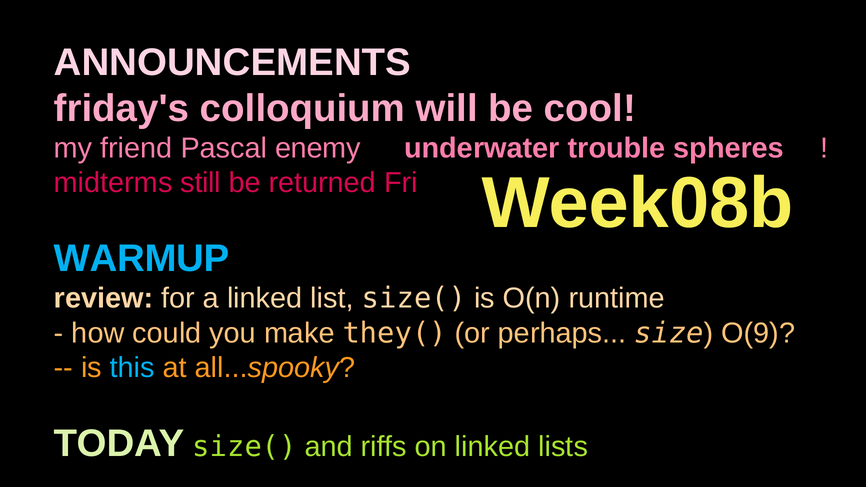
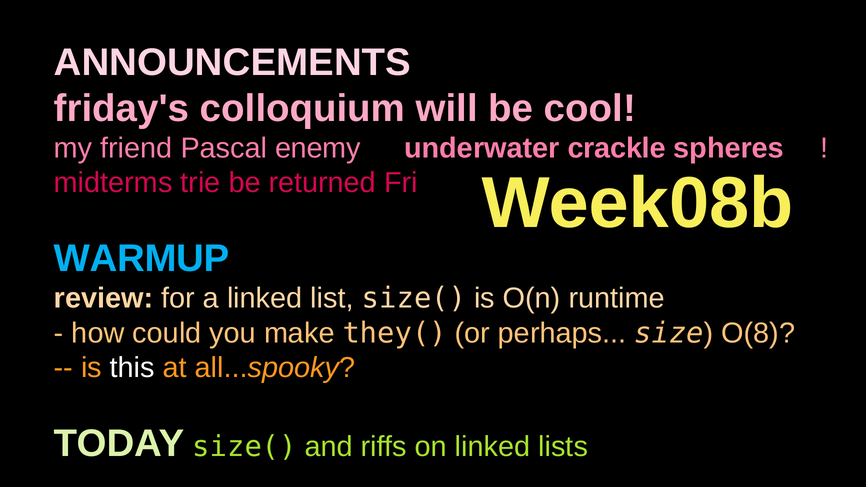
trouble: trouble -> crackle (617, 148)
still: still -> trie (200, 183)
O(9: O(9 -> O(8 (758, 333)
this colour: light blue -> white (132, 368)
